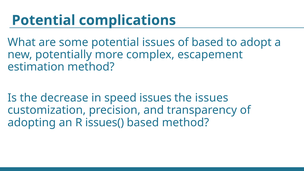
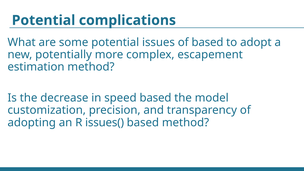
speed issues: issues -> based (155, 98)
the issues: issues -> model (212, 98)
